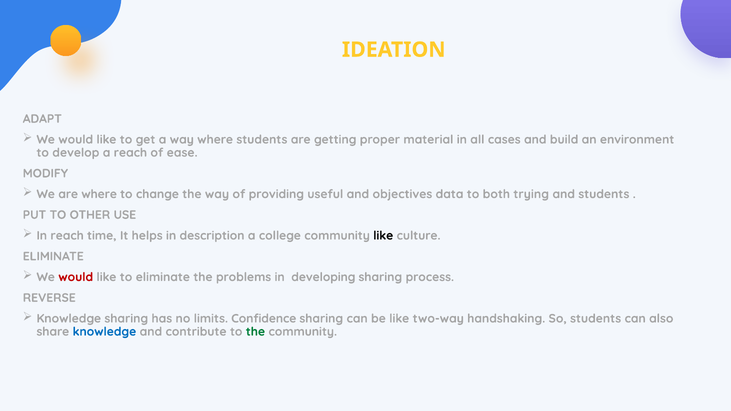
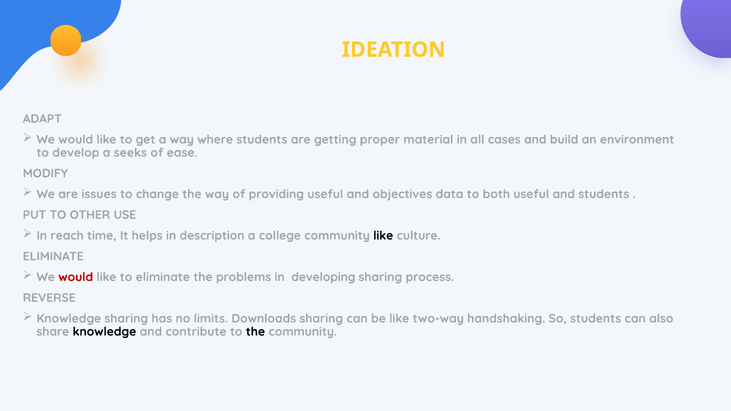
a reach: reach -> seeks (130, 153)
are where: where -> issues (99, 194)
both trying: trying -> useful (531, 194)
Confidence: Confidence -> Downloads (264, 319)
knowledge colour: blue -> black (104, 332)
the colour: green -> black (255, 332)
